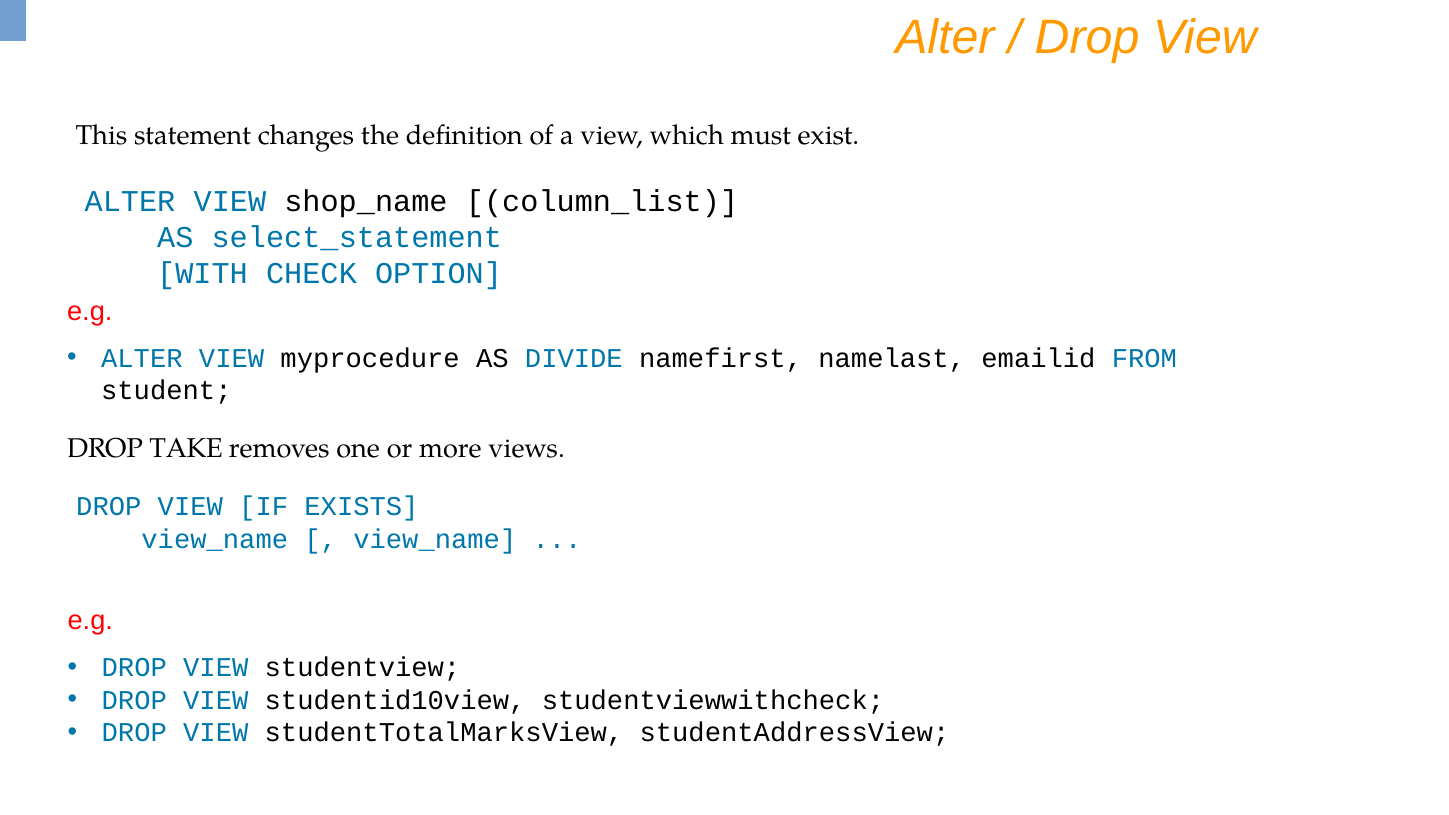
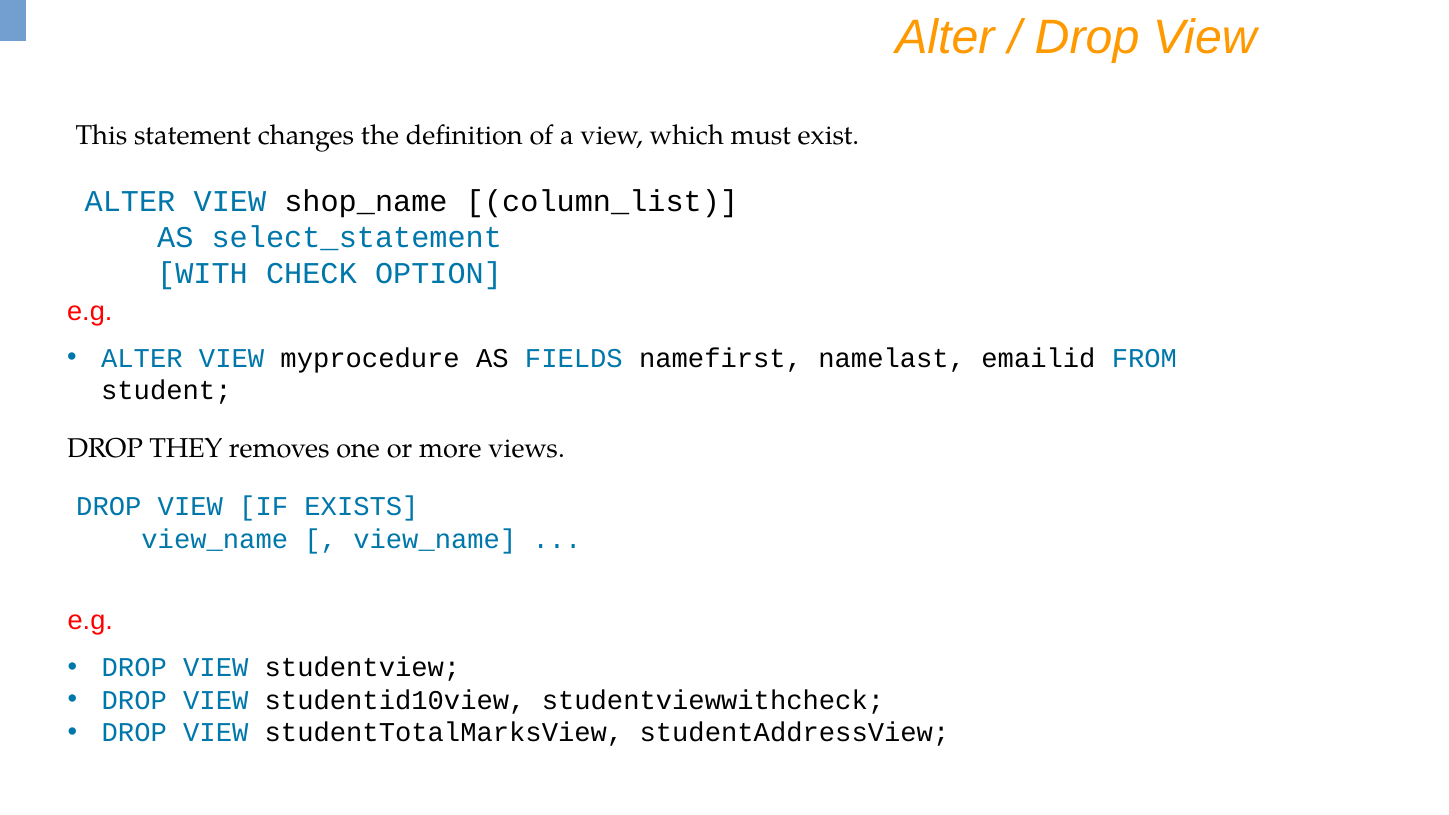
DIVIDE: DIVIDE -> FIELDS (574, 358)
TAKE: TAKE -> THEY (186, 448)
